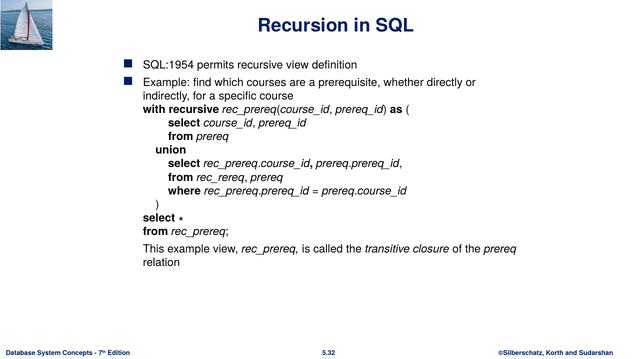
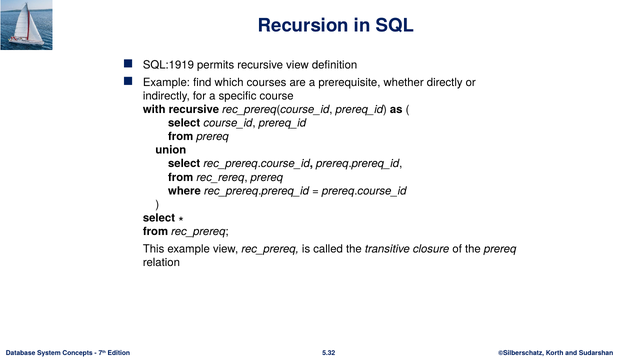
SQL:1954: SQL:1954 -> SQL:1919 (168, 65)
